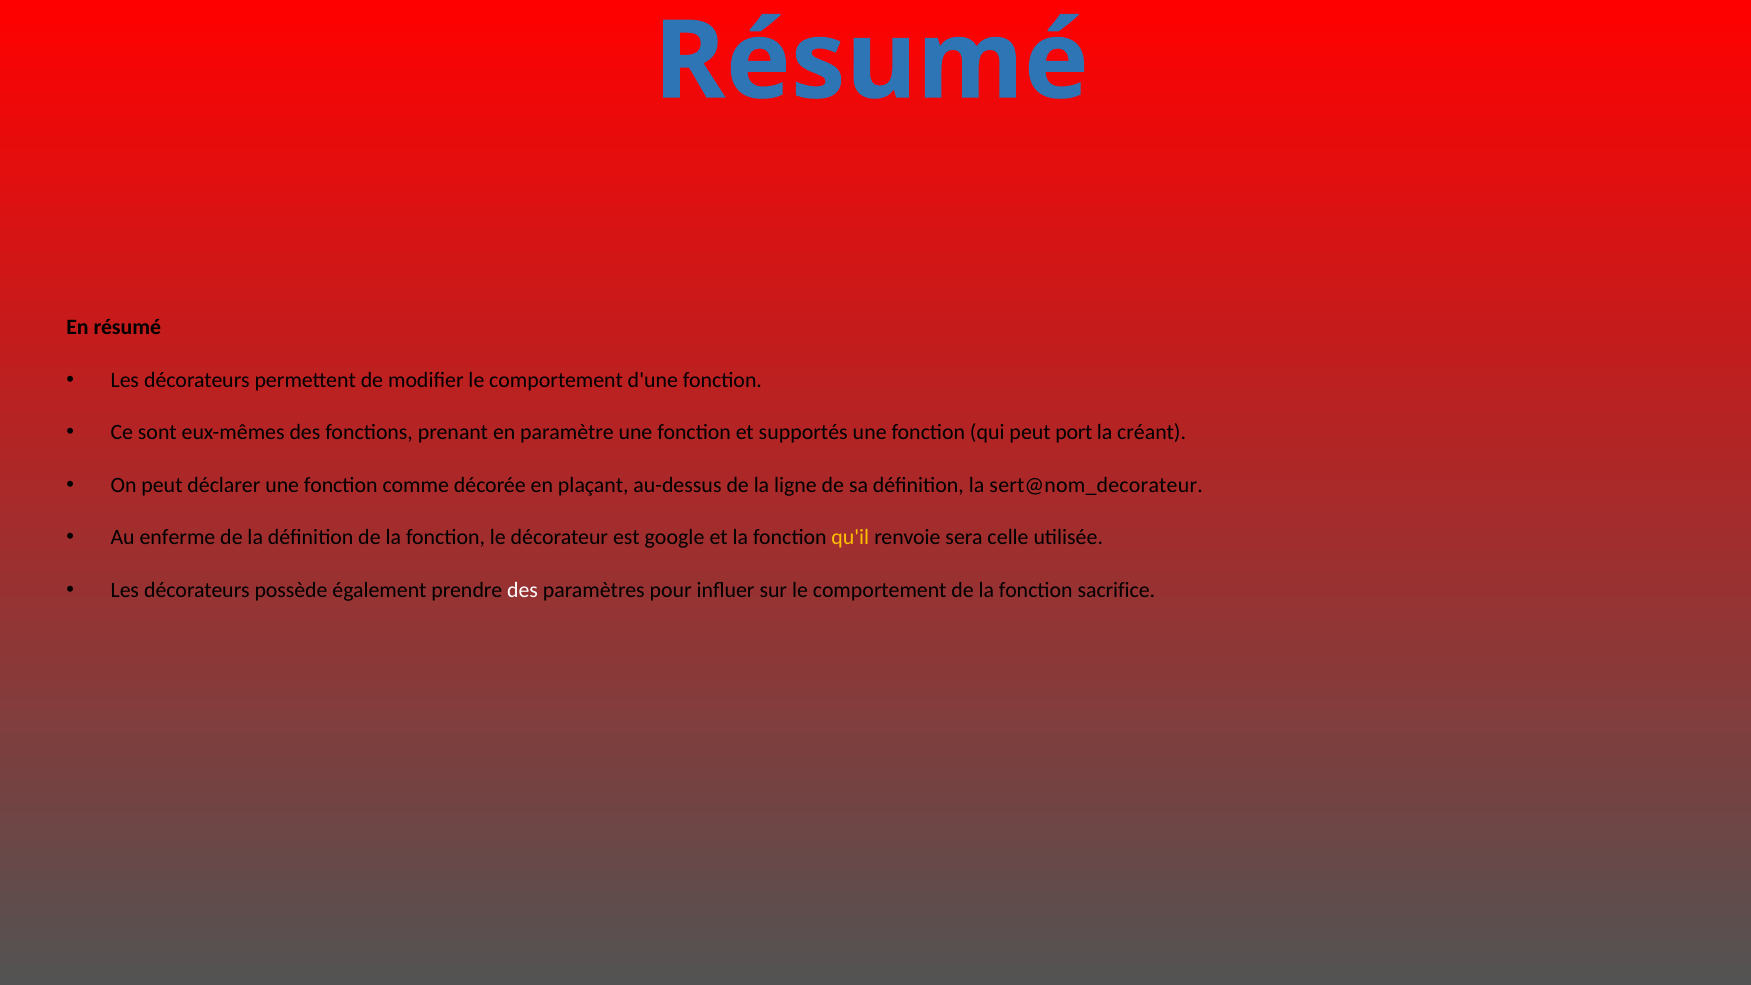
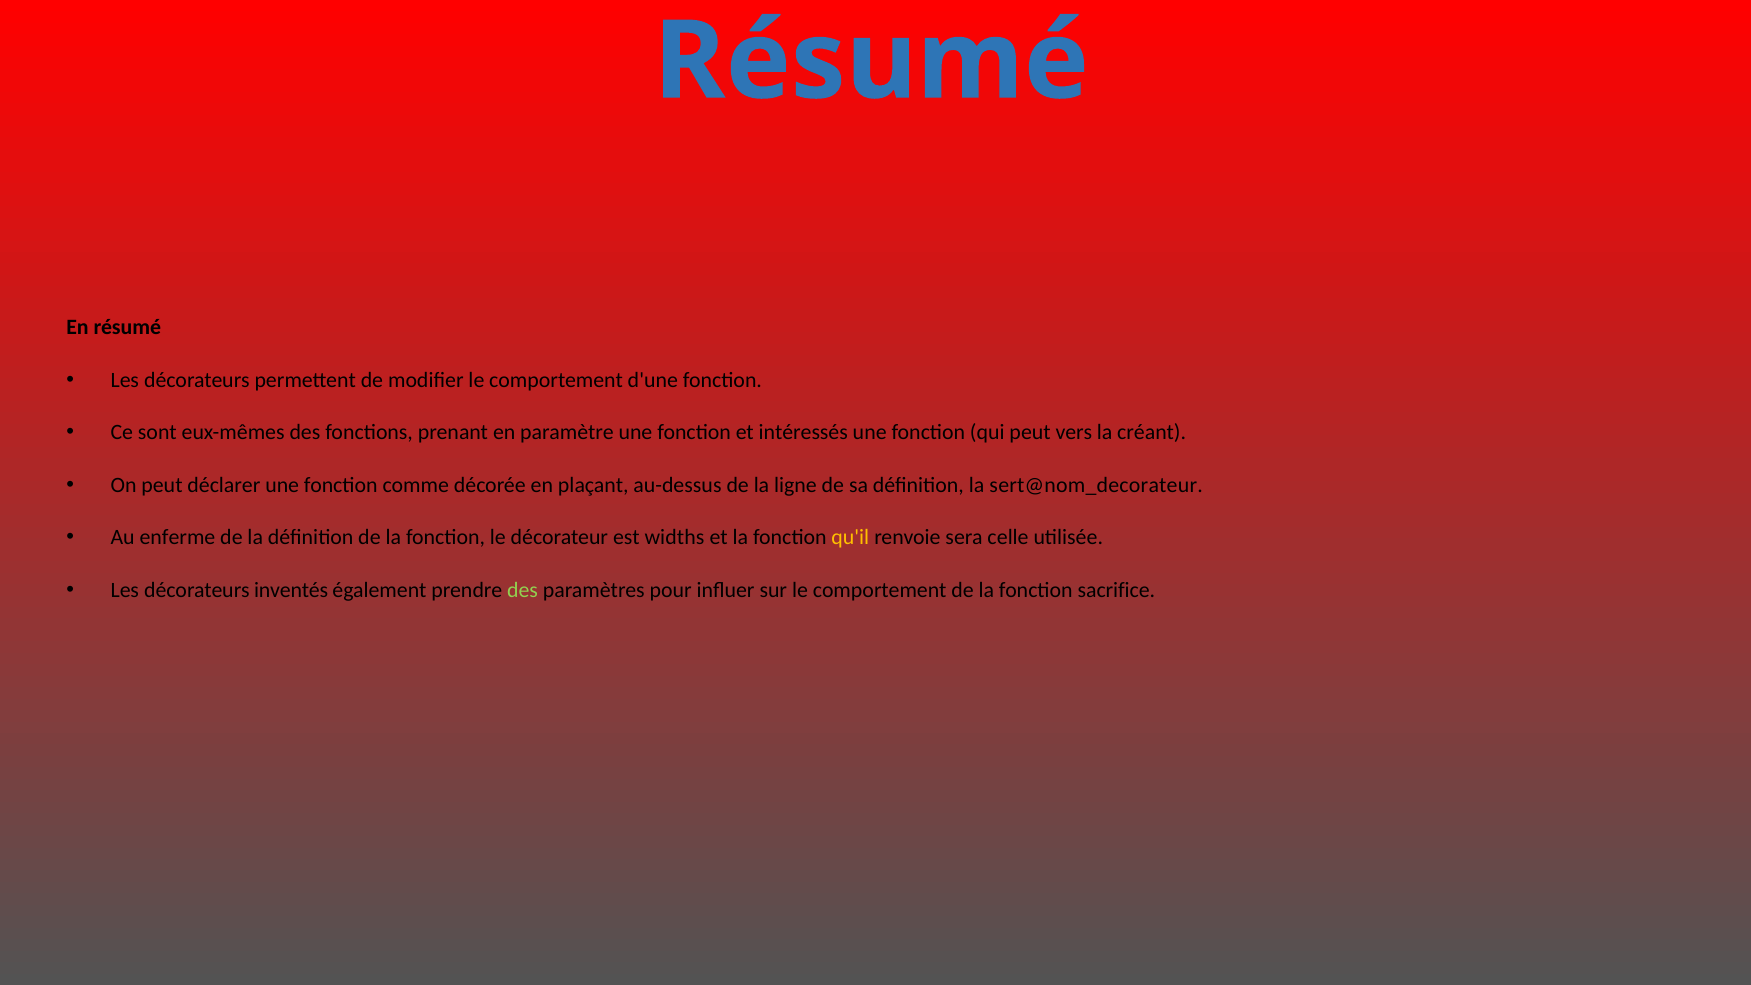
supportés: supportés -> intéressés (803, 433)
port: port -> vers (1074, 433)
google: google -> widths (674, 538)
possède: possède -> inventés (291, 590)
des colour: white -> light green (522, 590)
